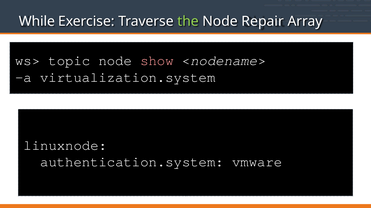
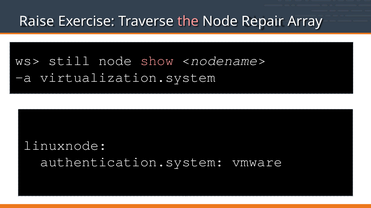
While: While -> Raise (37, 21)
the colour: light green -> pink (188, 21)
topic: topic -> still (69, 61)
